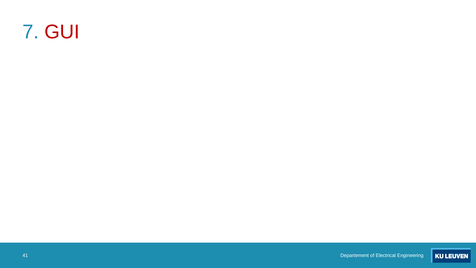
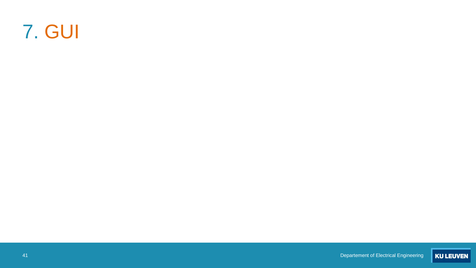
GUI colour: red -> orange (62, 32)
